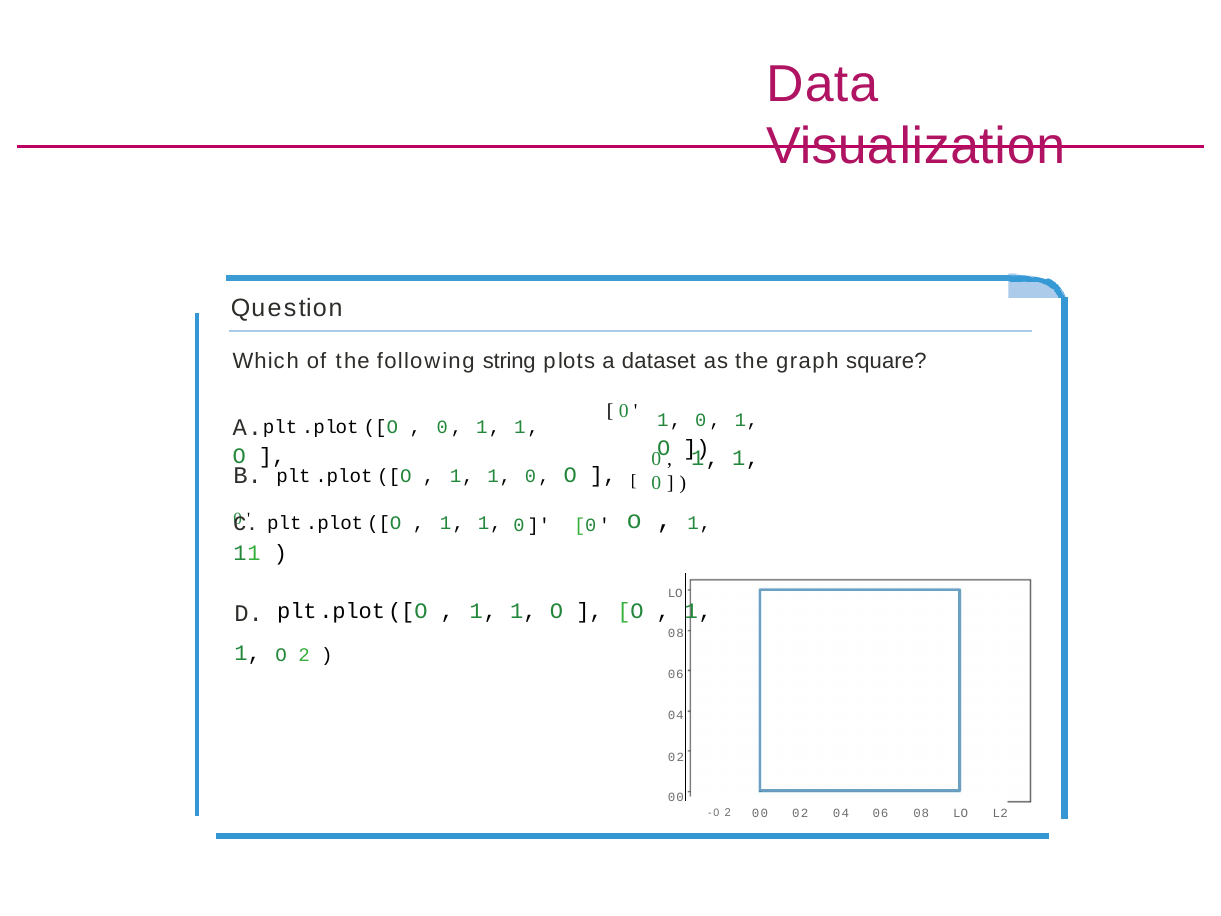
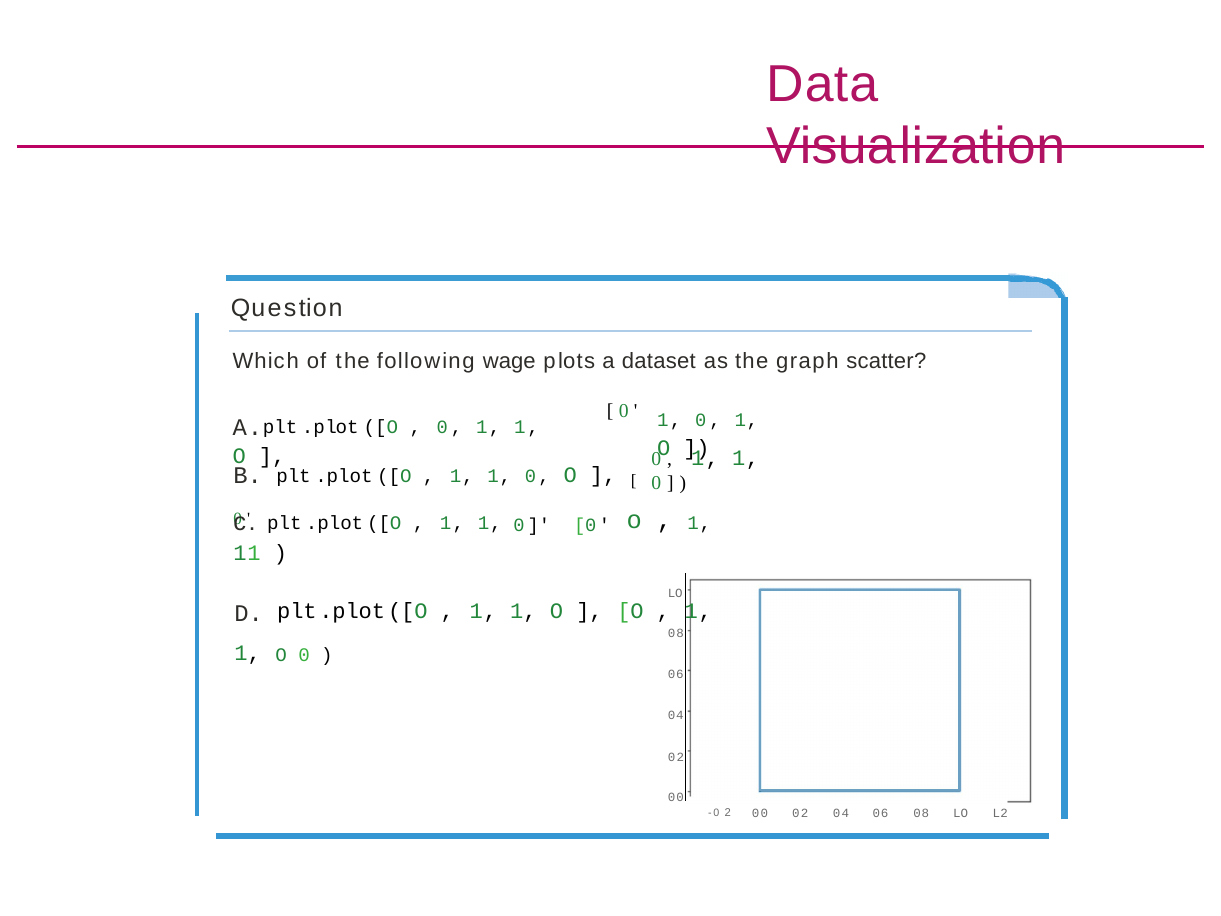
string: string -> wage (509, 361)
square: square -> scatter (886, 361)
O 2: 2 -> 0 (304, 655)
